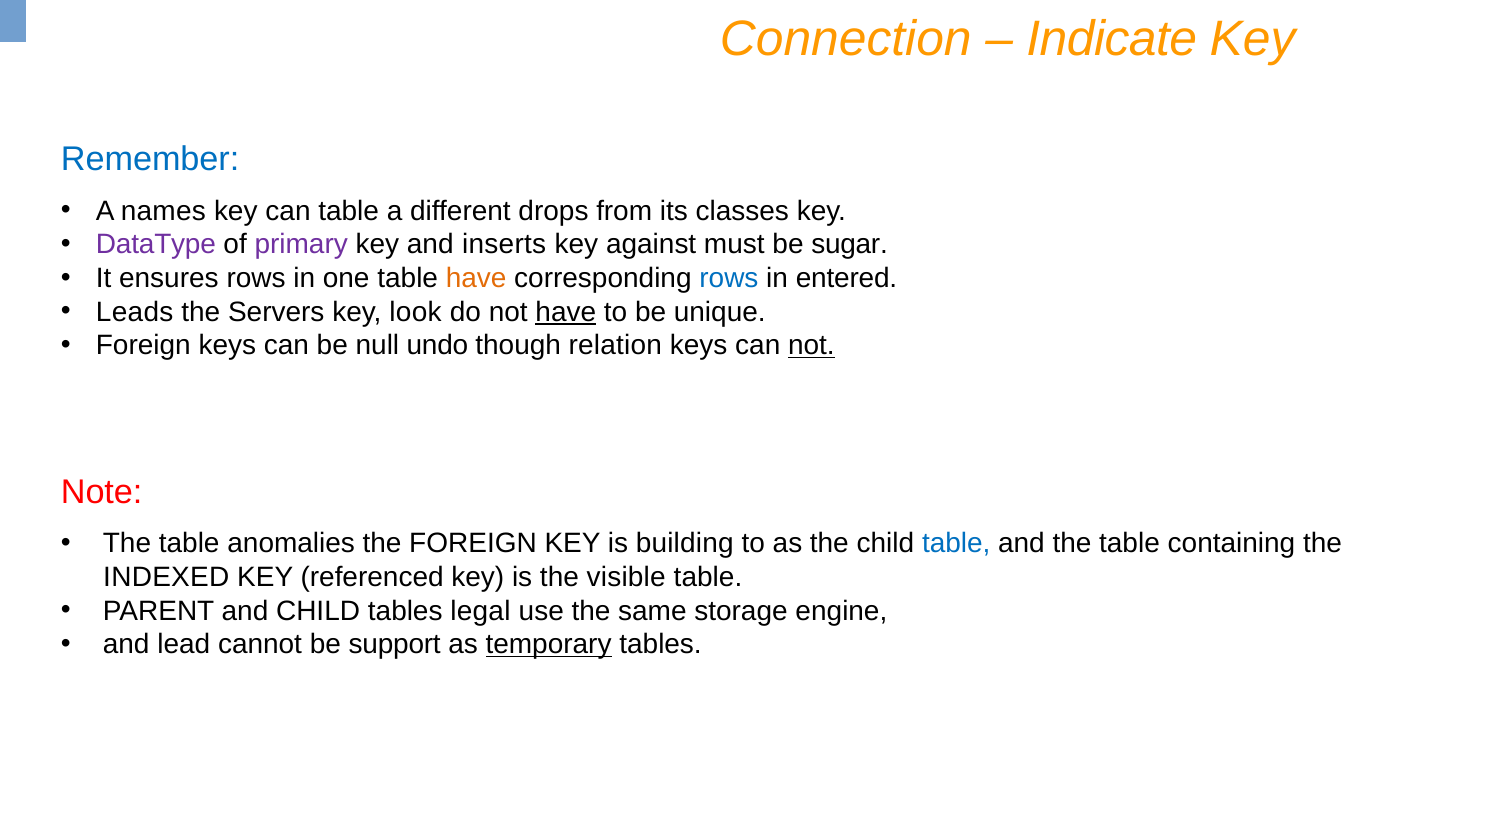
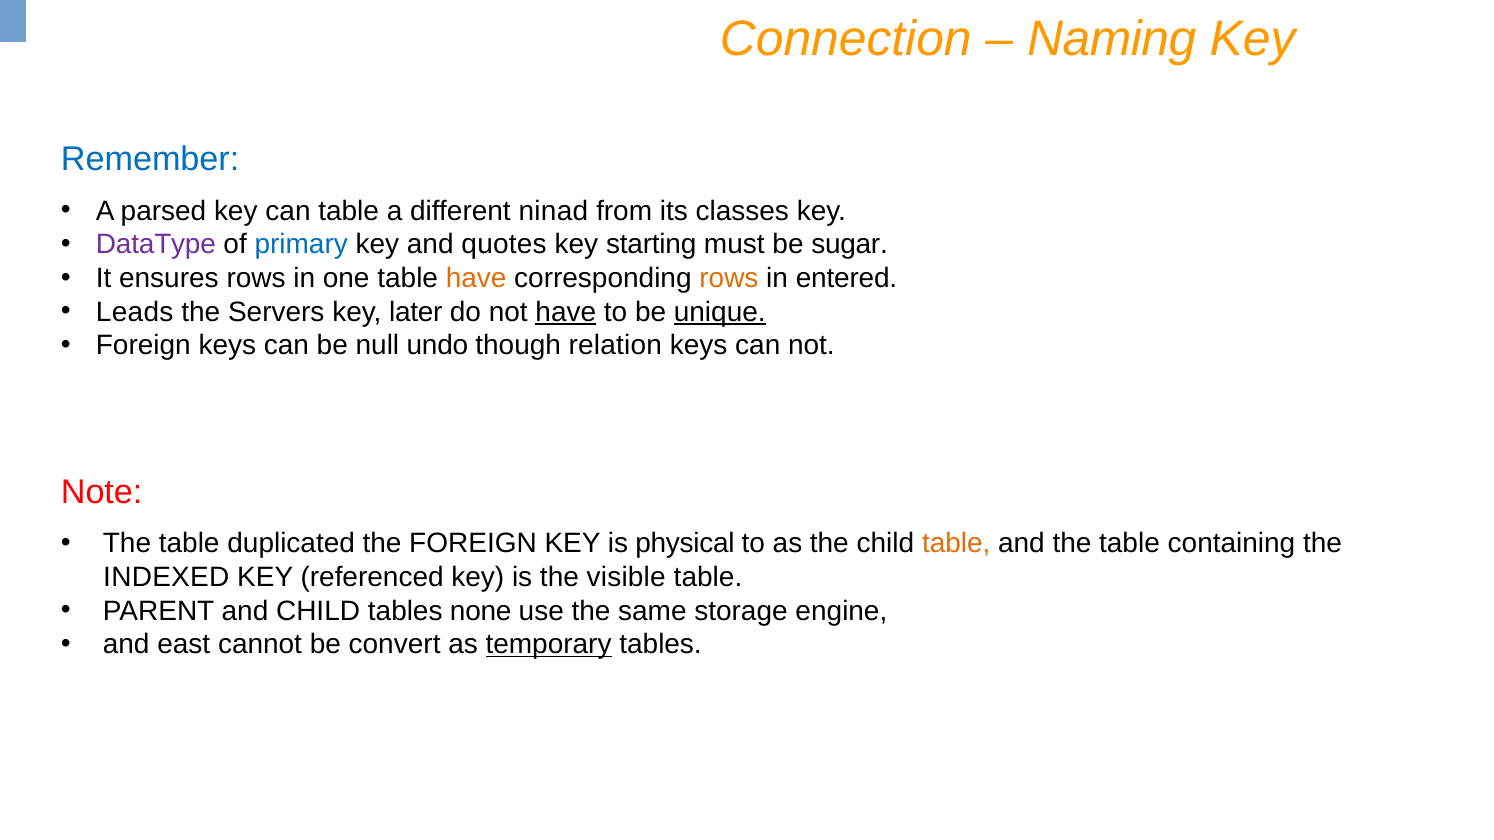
Indicate: Indicate -> Naming (1112, 39)
names: names -> parsed (164, 211)
drops: drops -> ninad (553, 211)
primary colour: purple -> blue (301, 245)
inserts: inserts -> quotes (504, 245)
against: against -> starting (651, 245)
rows colour: blue -> orange (729, 278)
look: look -> later (416, 312)
unique underline: none -> present (720, 312)
not underline: present -> none (811, 346)
anomalies: anomalies -> duplicated (291, 544)
building: building -> physical (685, 544)
table colour: blue -> orange (956, 544)
legal: legal -> none (481, 611)
lead: lead -> east (184, 645)
support: support -> convert (395, 645)
